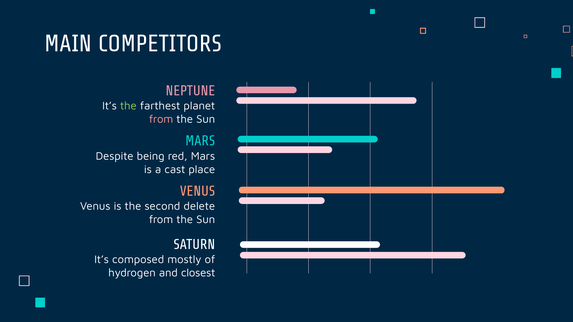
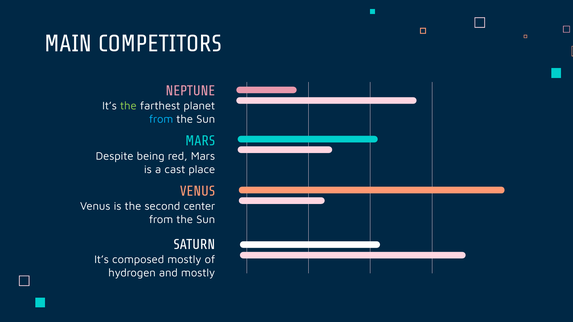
from colour: pink -> light blue (161, 119)
delete: delete -> center (199, 206)
and closest: closest -> mostly (198, 273)
